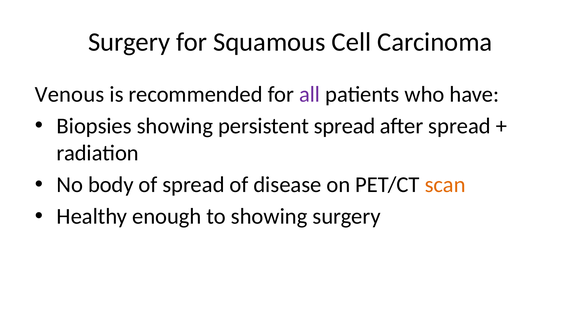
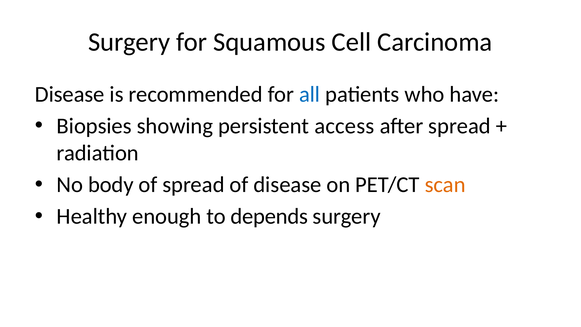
Venous: Venous -> Disease (70, 94)
all colour: purple -> blue (310, 94)
persistent spread: spread -> access (344, 126)
to showing: showing -> depends (269, 216)
